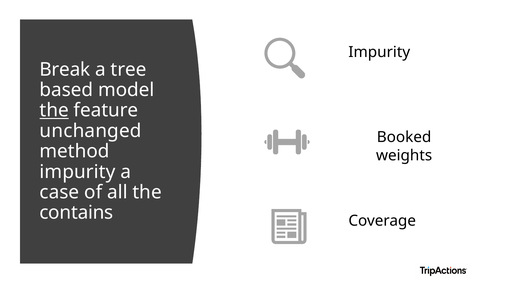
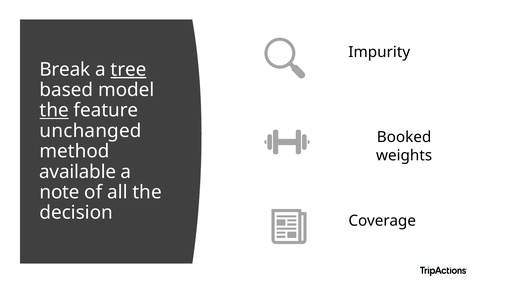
tree underline: none -> present (129, 69)
impurity: impurity -> available (78, 172)
case: case -> note (60, 192)
contains: contains -> decision (76, 213)
